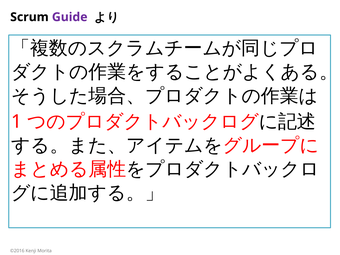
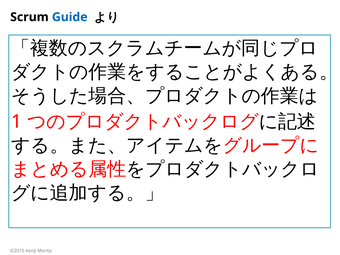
Guide colour: purple -> blue (70, 17)
